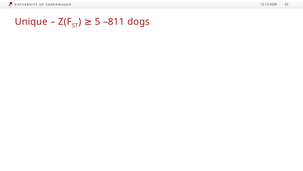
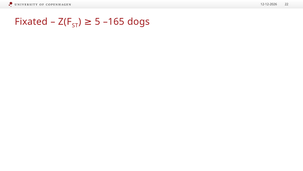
Unique: Unique -> Fixated (31, 22)
–811: –811 -> –165 (114, 22)
